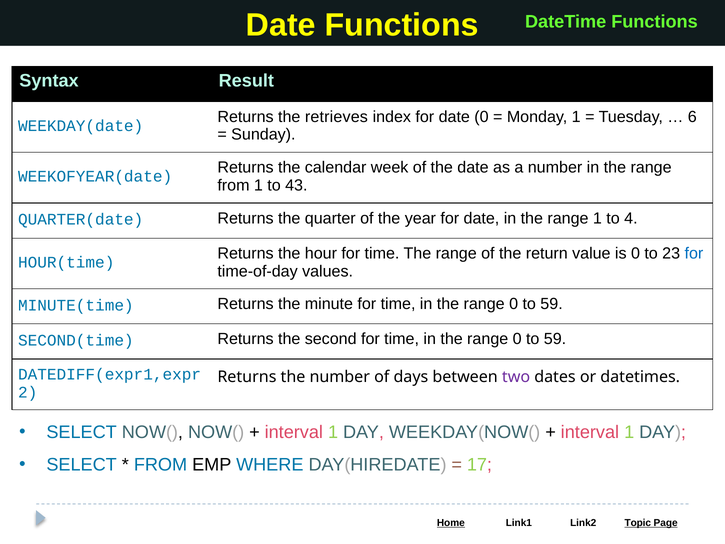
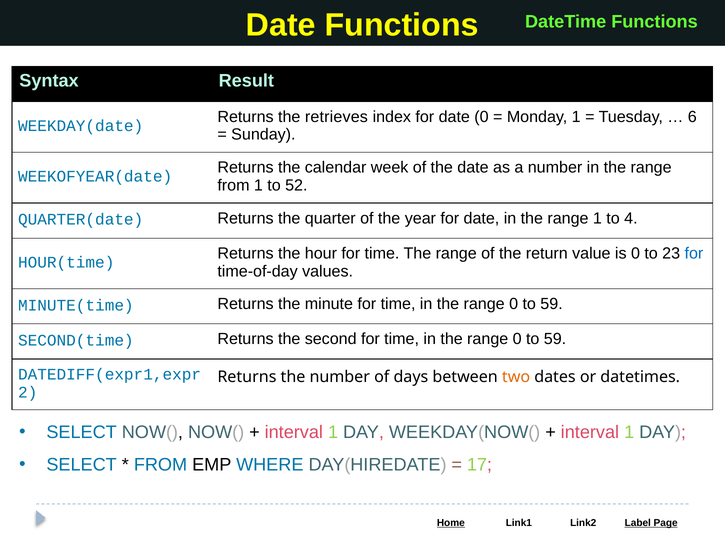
43: 43 -> 52 (296, 185)
two colour: purple -> orange (516, 377)
Topic: Topic -> Label (638, 523)
